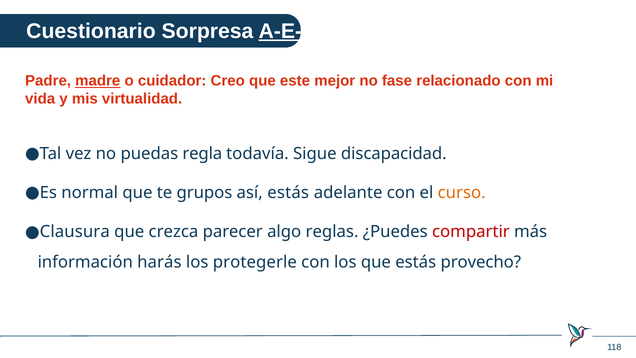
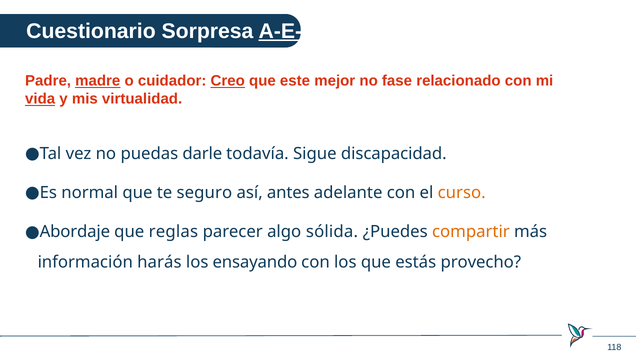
Creo underline: none -> present (228, 81)
vida underline: none -> present (40, 99)
regla: regla -> darle (202, 154)
grupos: grupos -> seguro (204, 193)
así estás: estás -> antes (288, 193)
Clausura: Clausura -> Abordaje (75, 232)
crezca: crezca -> reglas (173, 232)
reglas: reglas -> sólida (332, 232)
compartir colour: red -> orange (471, 232)
protegerle: protegerle -> ensayando (255, 262)
